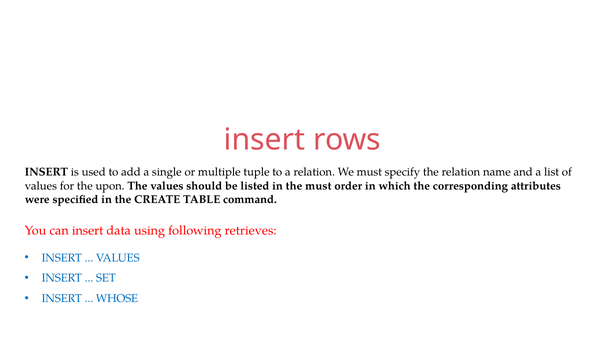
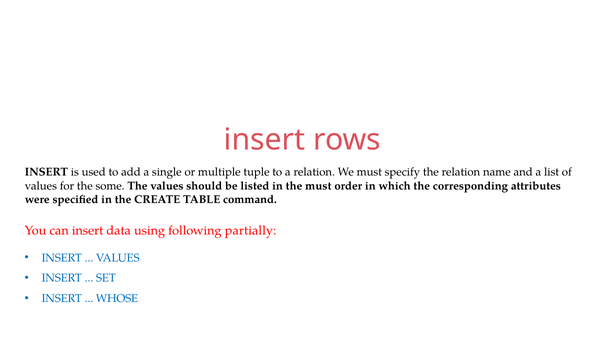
upon: upon -> some (110, 186)
retrieves: retrieves -> partially (251, 231)
